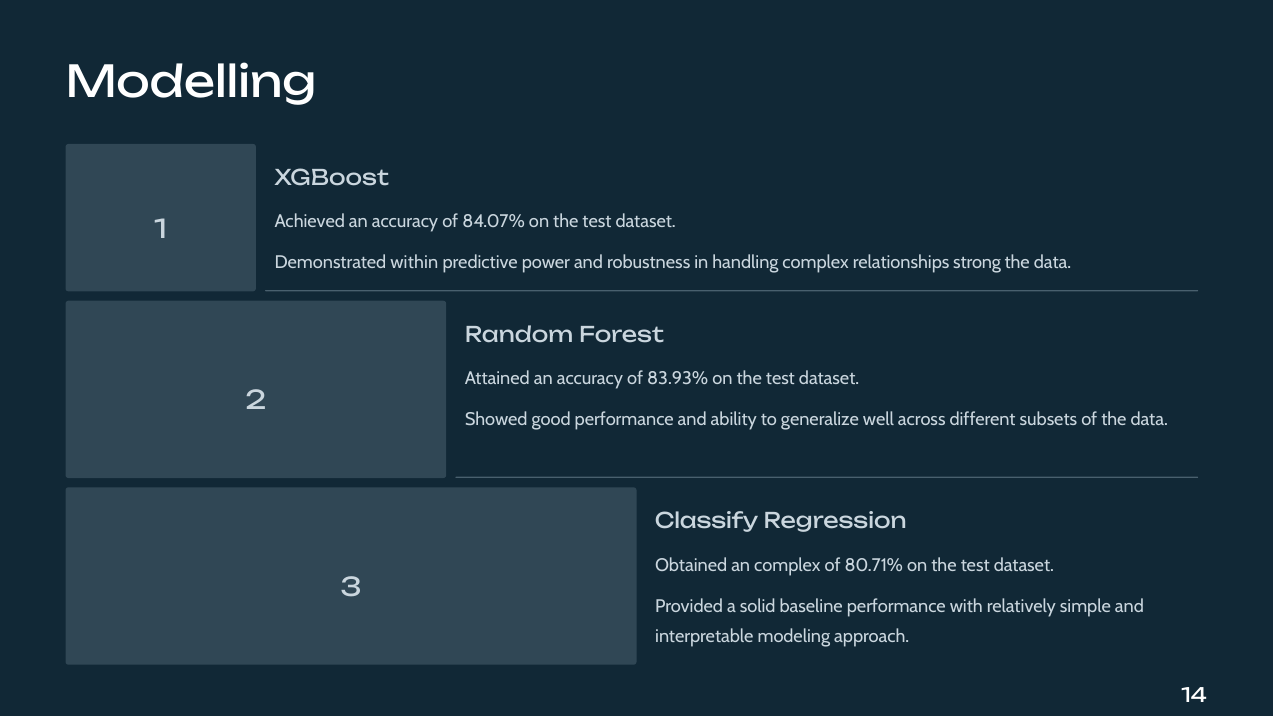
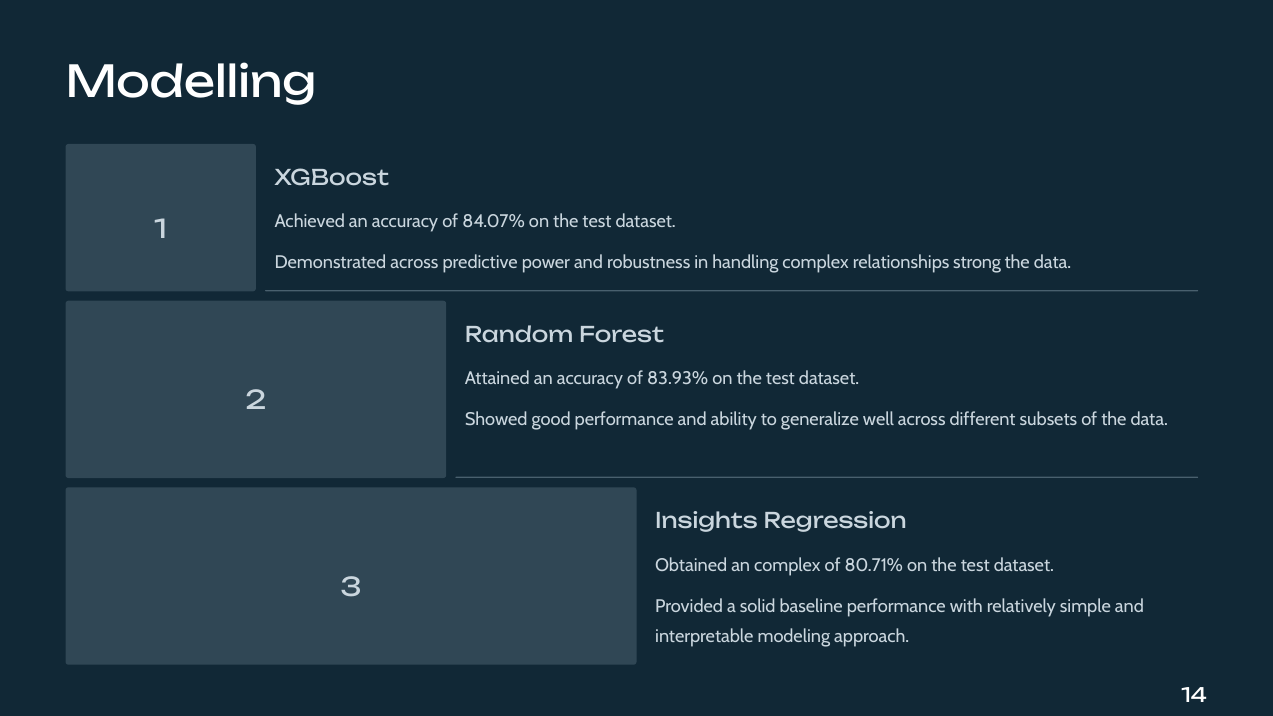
Demonstrated within: within -> across (414, 263)
Classify: Classify -> Insights (707, 522)
